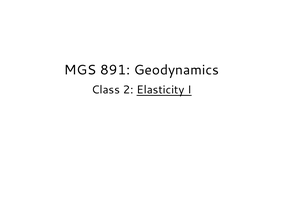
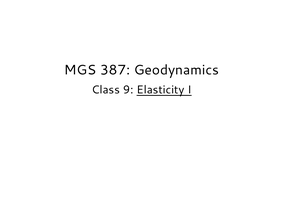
891: 891 -> 387 (115, 70)
2: 2 -> 9 (128, 90)
